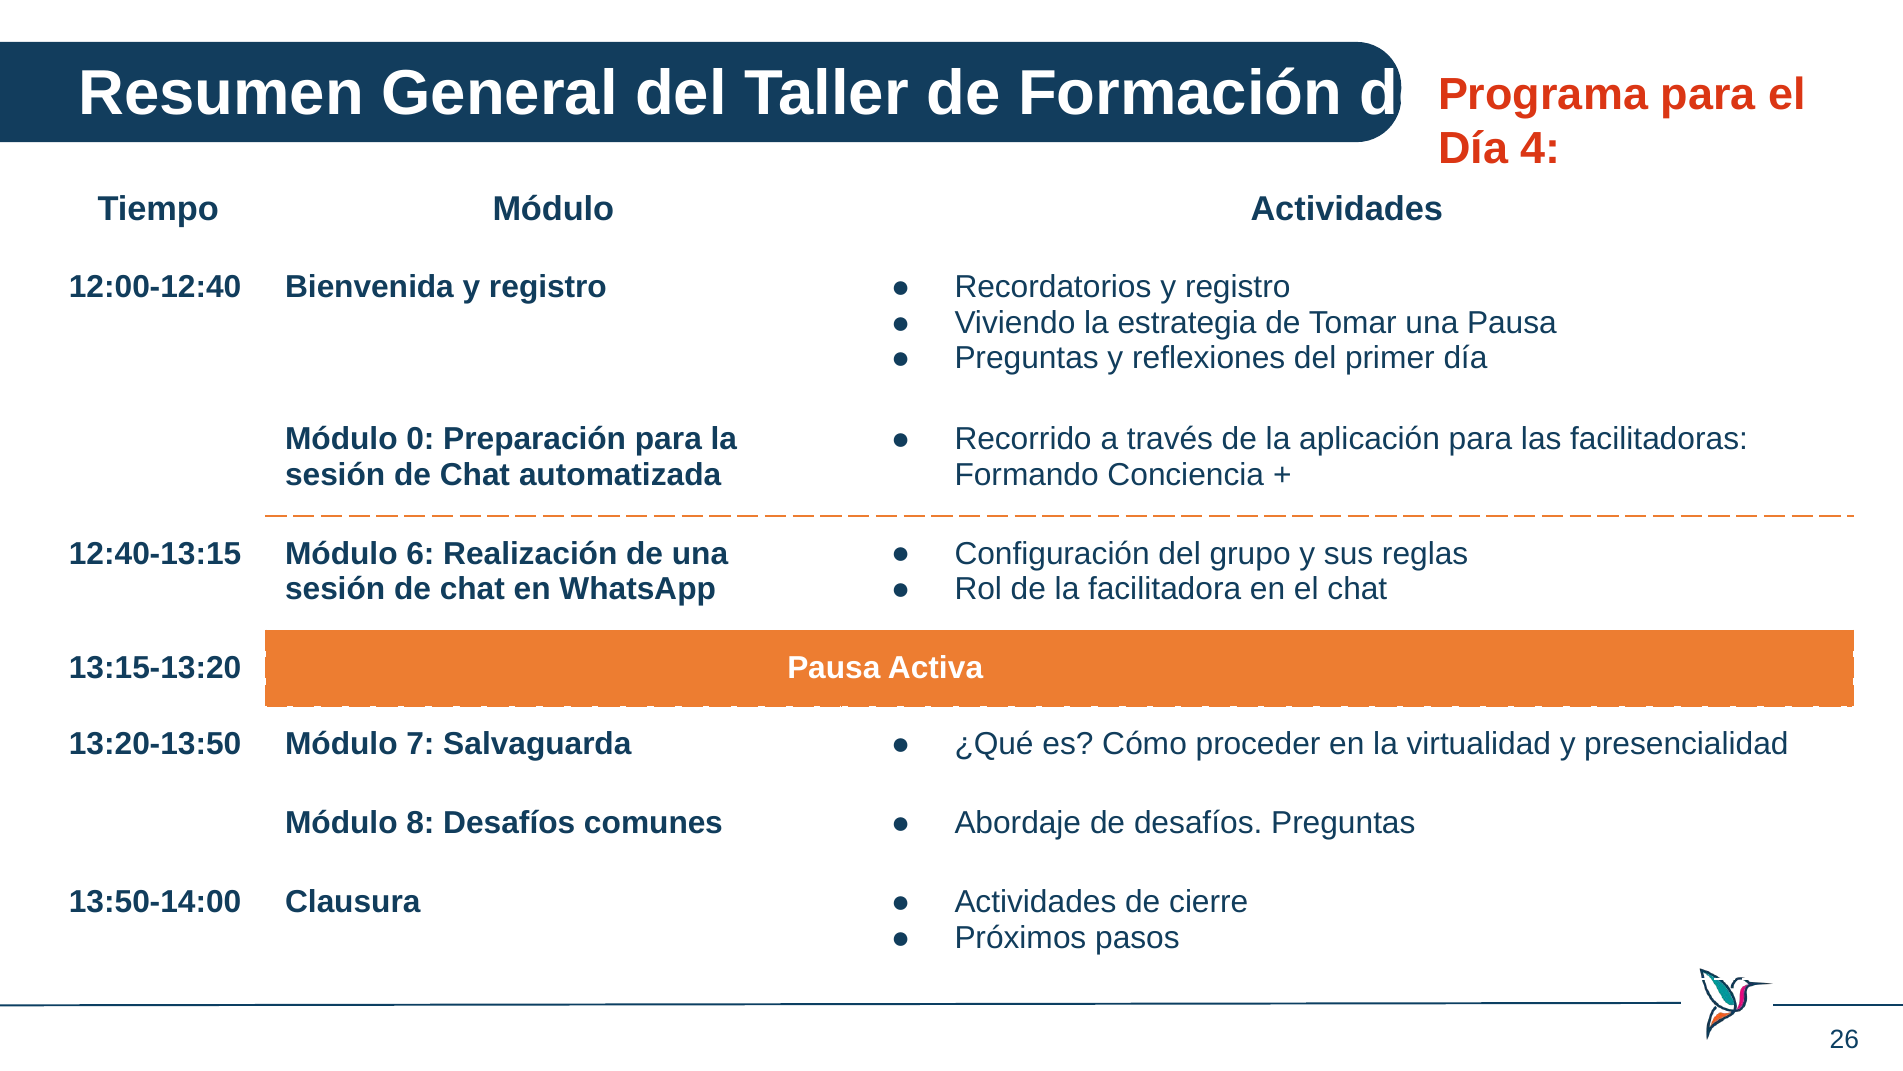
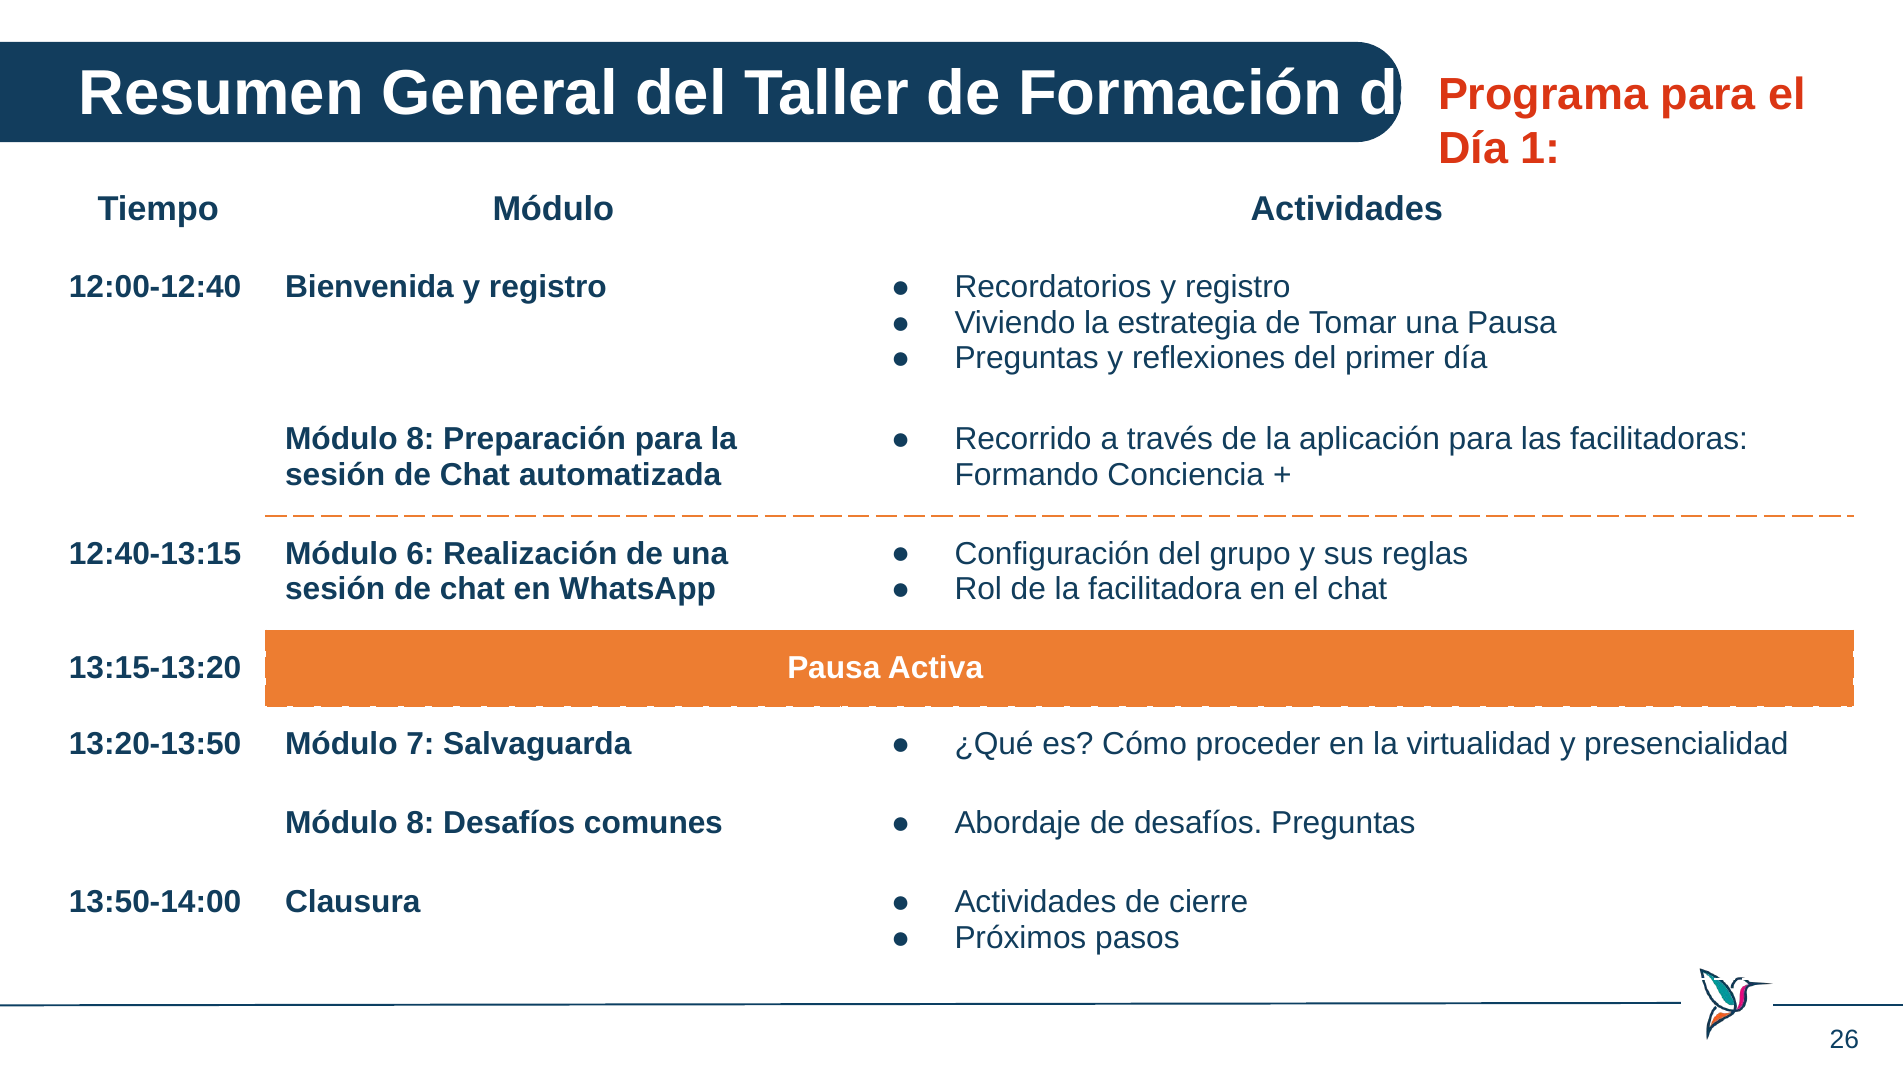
4: 4 -> 1 (1540, 149)
0: 0 -> 8 (420, 439)
